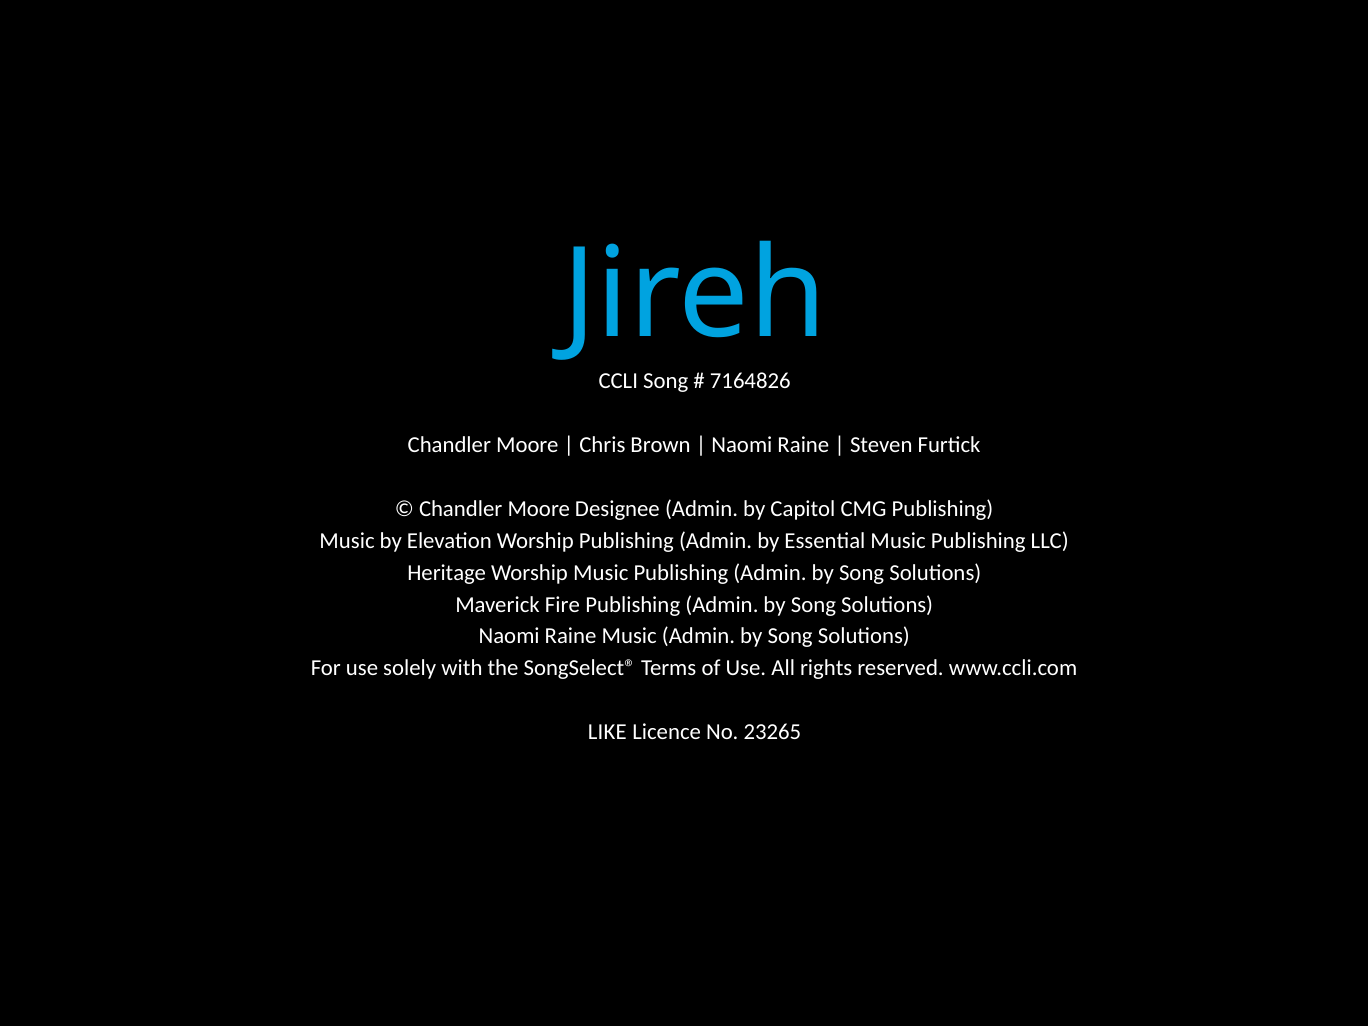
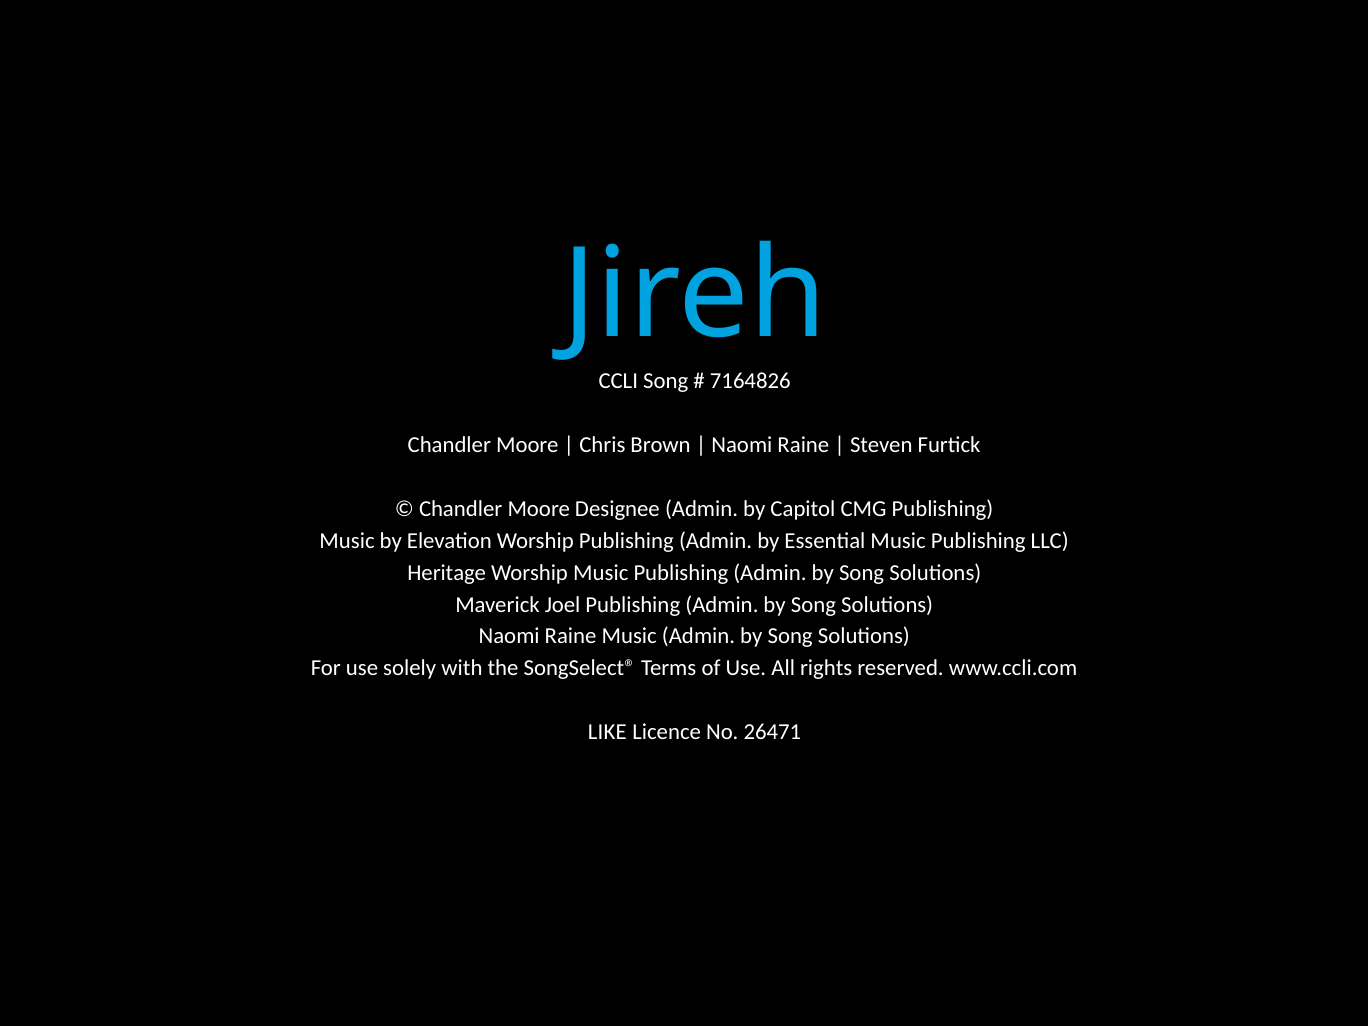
Fire: Fire -> Joel (563, 605)
23265: 23265 -> 26471 (772, 732)
